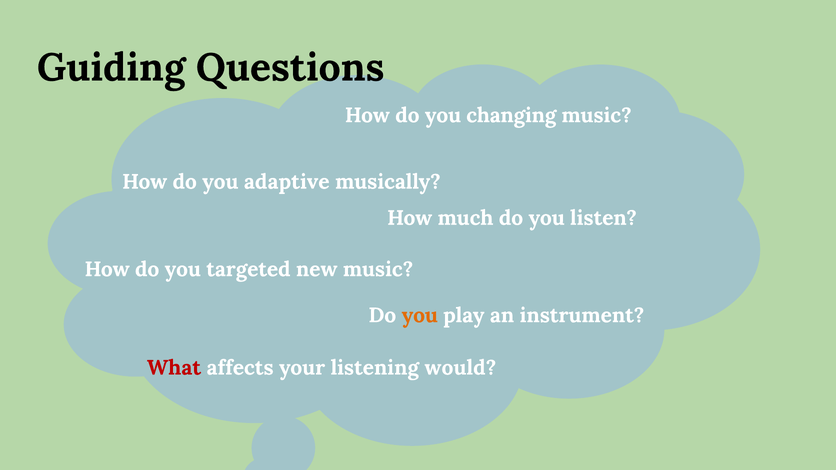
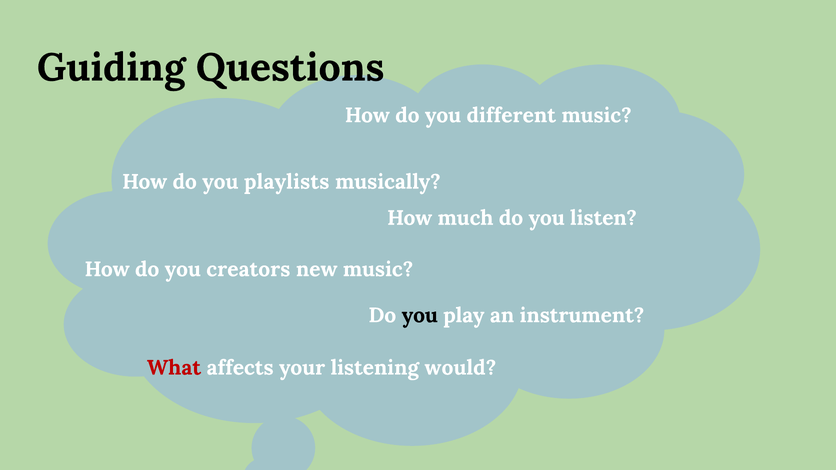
changing: changing -> different (511, 115)
adaptive: adaptive -> playlists (287, 182)
targeted: targeted -> creators (248, 269)
you colour: orange -> black (420, 316)
